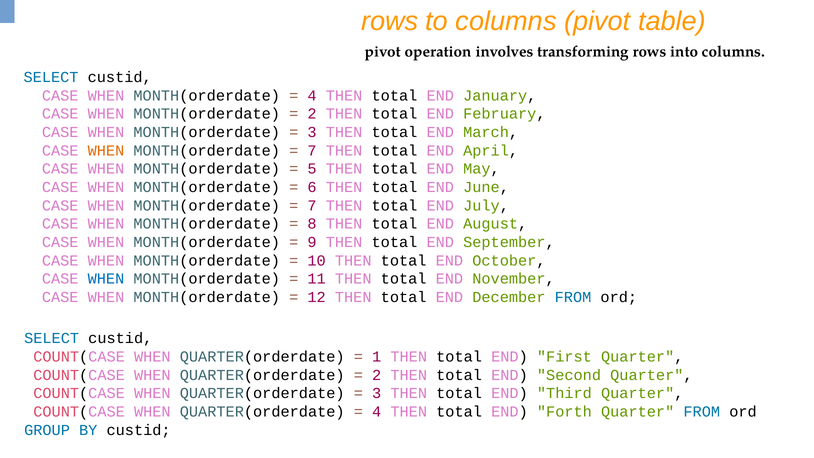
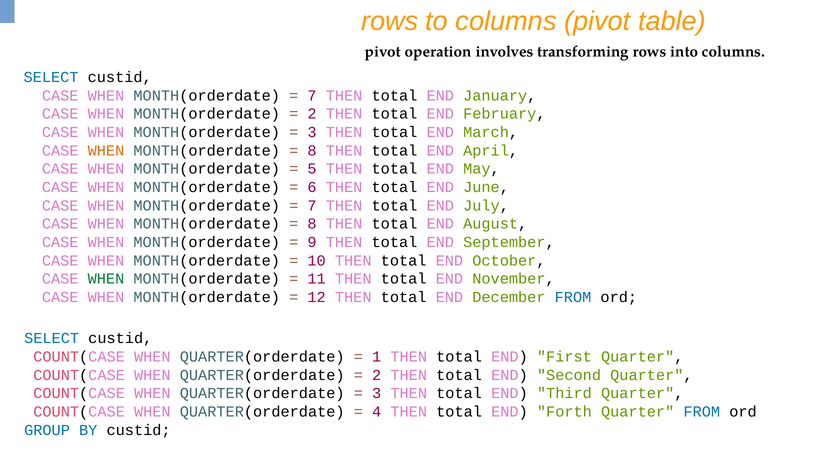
4: 4 -> 7 (312, 96)
7: 7 -> 8 (312, 151)
WHEN colour: blue -> green (106, 279)
